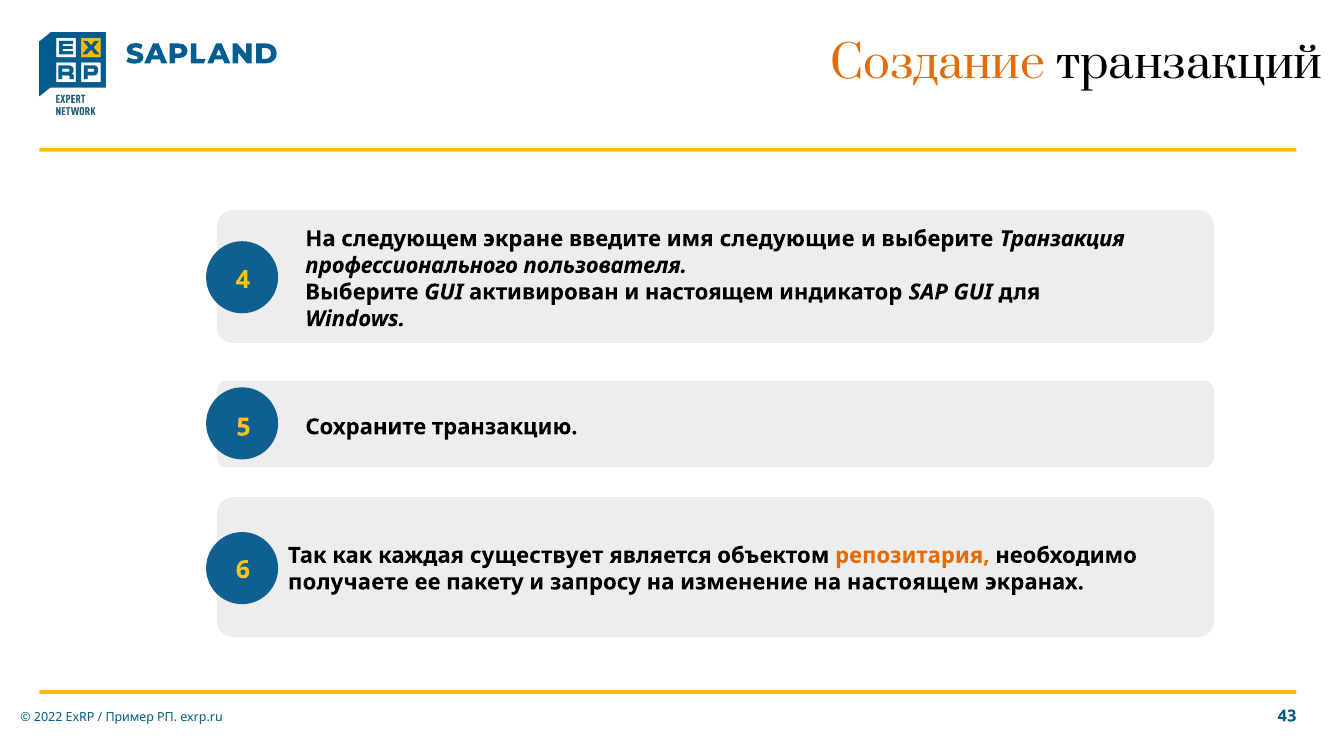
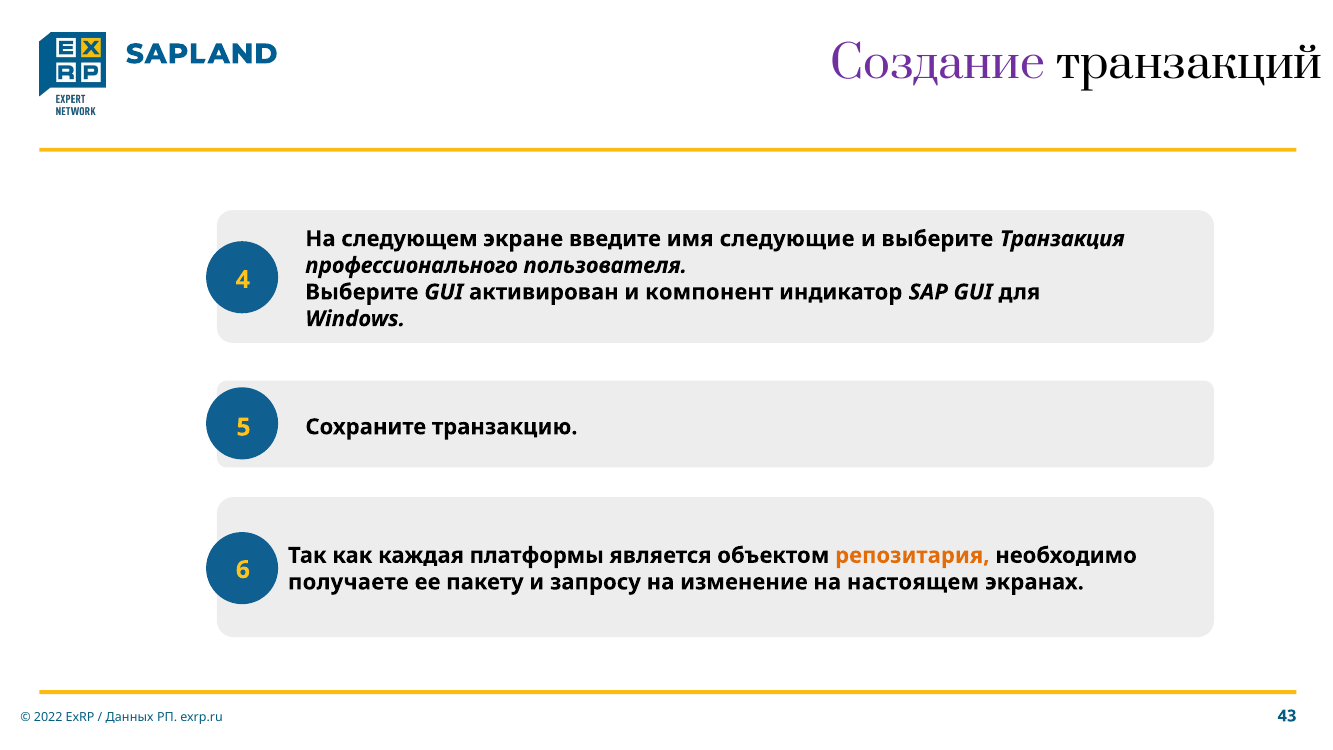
Создание colour: orange -> purple (938, 63)
и настоящем: настоящем -> компонент (709, 292)
существует: существует -> платформы (537, 555)
Пример: Пример -> Данных (130, 717)
